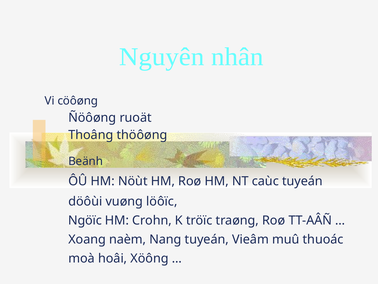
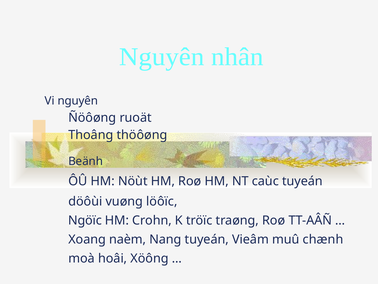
cöôøng: cöôøng -> nguyên (78, 101)
thuoác: thuoác -> chænh (323, 239)
